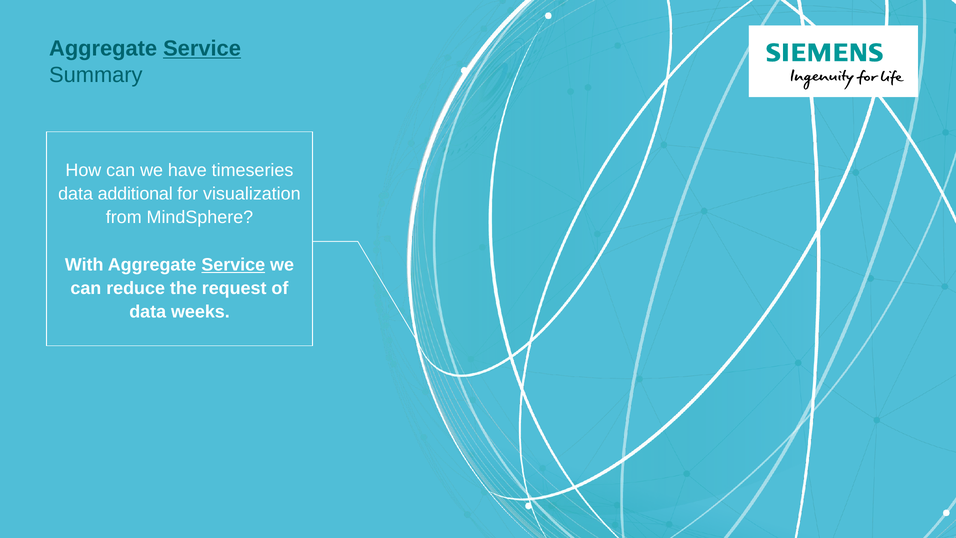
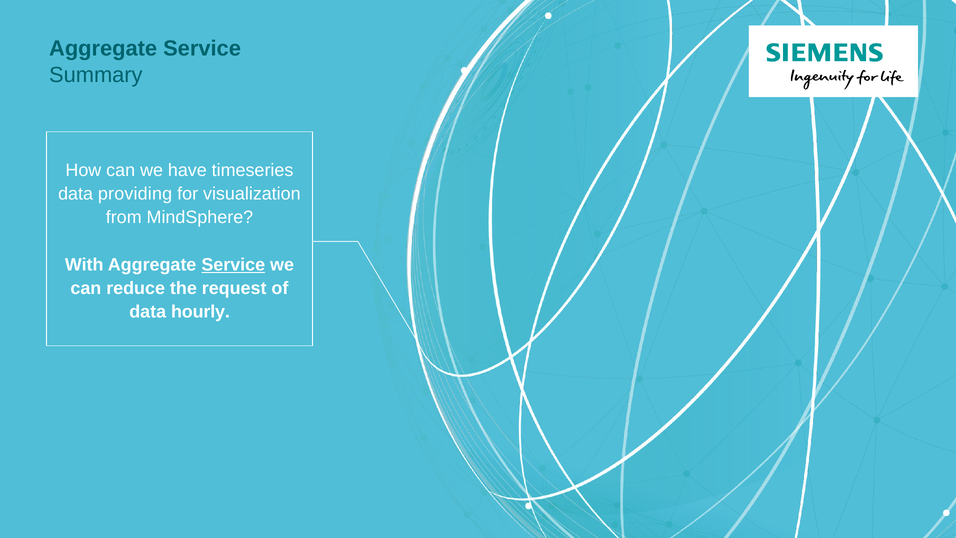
Service underline: present -> none (202, 49)
additional: additional -> providing (135, 194)
weeks: weeks -> hourly (200, 312)
